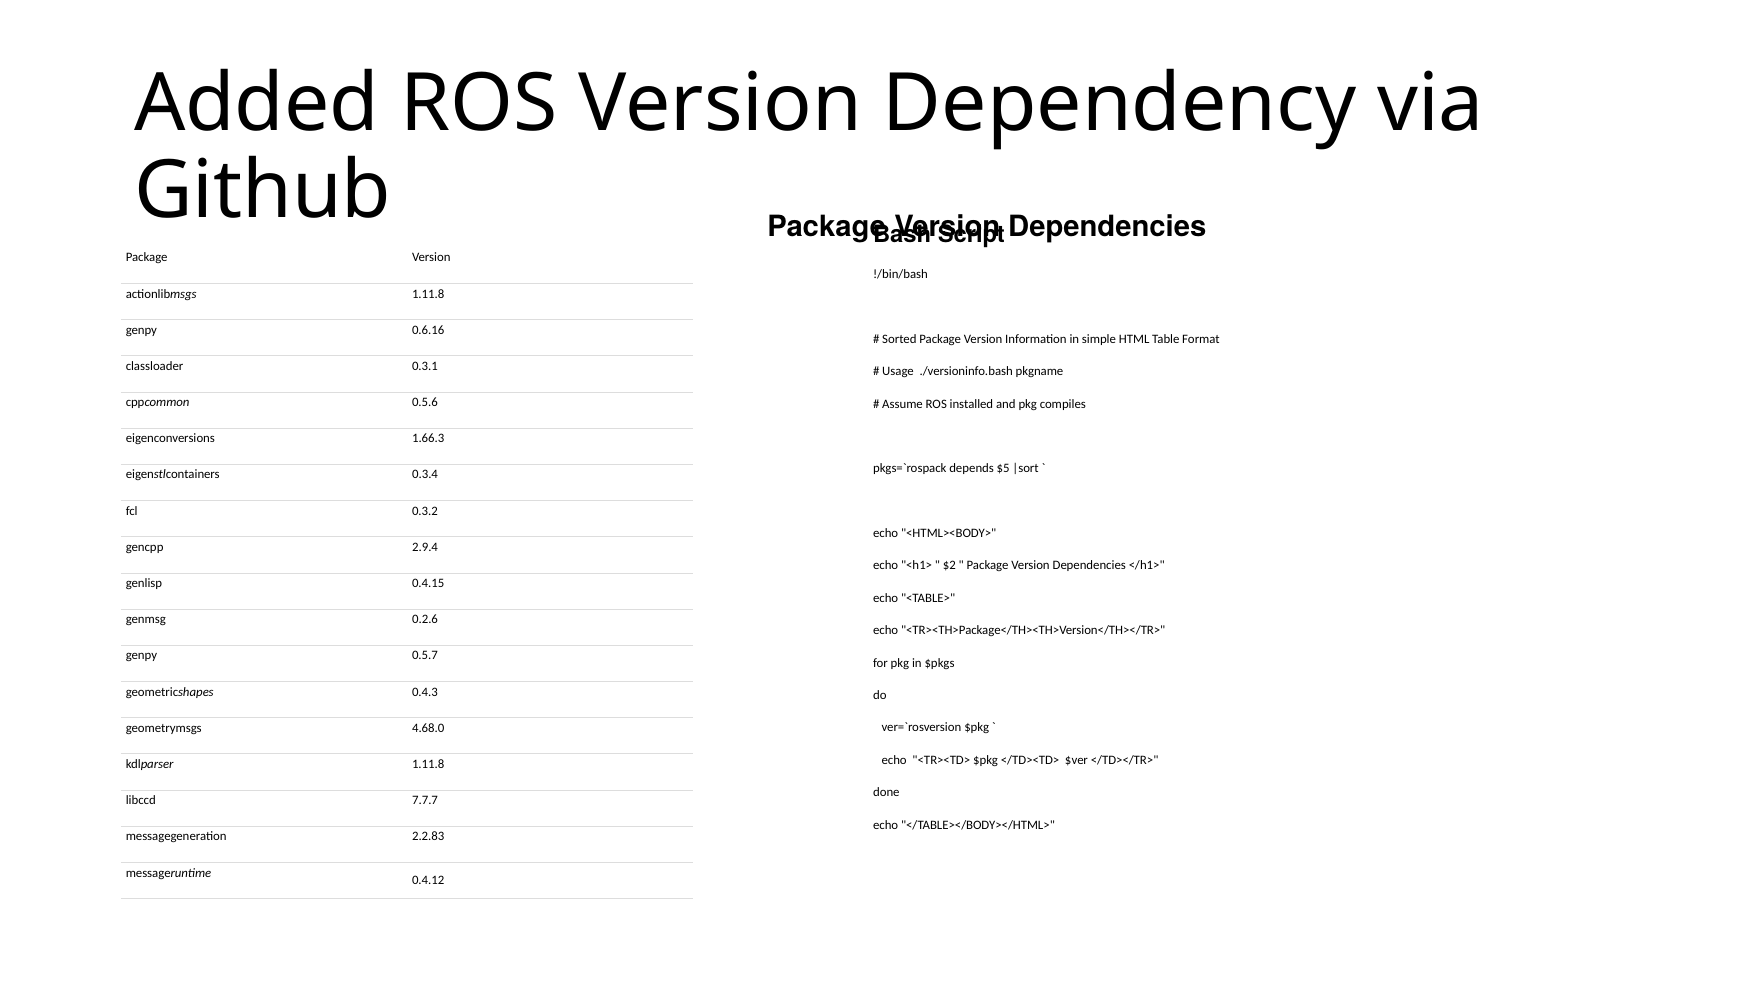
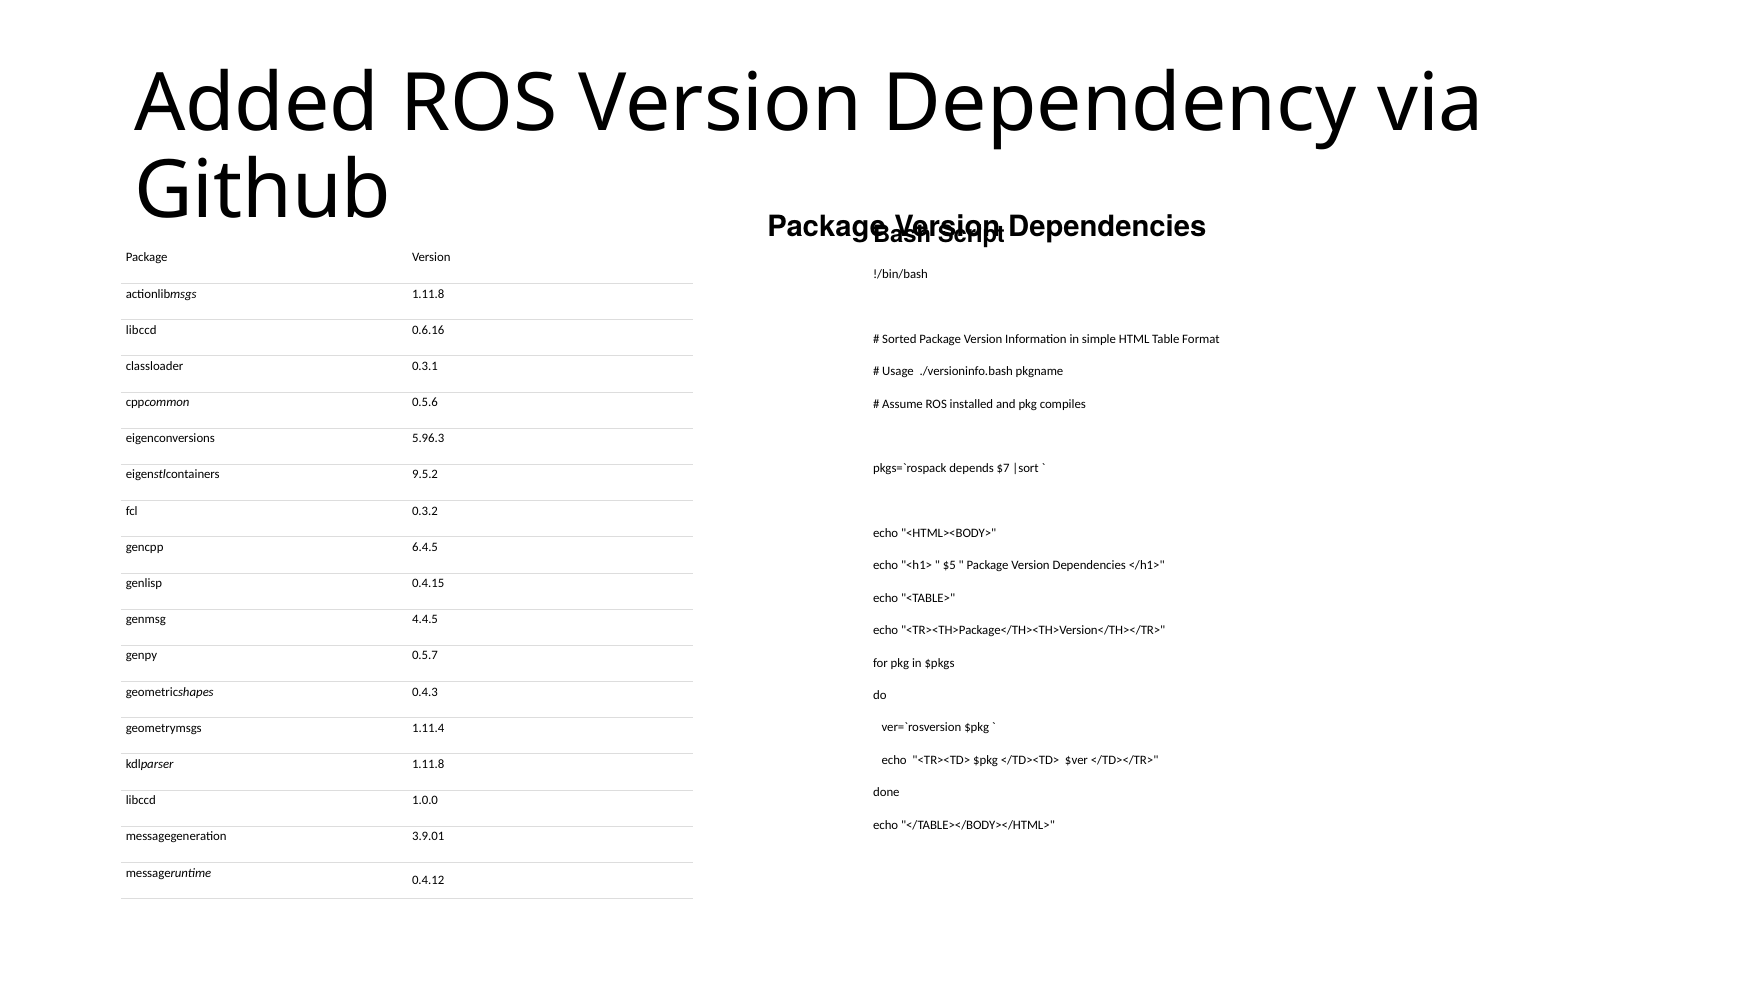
genpy: genpy -> libccd (141, 330)
1.66.3: 1.66.3 -> 5.96.3 (428, 439)
$5: $5 -> $7 (1003, 469)
0.3.4: 0.3.4 -> 9.5.2 (425, 475)
2.9.4: 2.9.4 -> 6.4.5 (425, 547)
$2: $2 -> $5 (949, 566)
0.2.6: 0.2.6 -> 4.4.5 (425, 619)
4.68.0: 4.68.0 -> 1.11.4 (428, 728)
7.7.7: 7.7.7 -> 1.0.0 (425, 800)
2.2.83: 2.2.83 -> 3.9.01 (428, 836)
